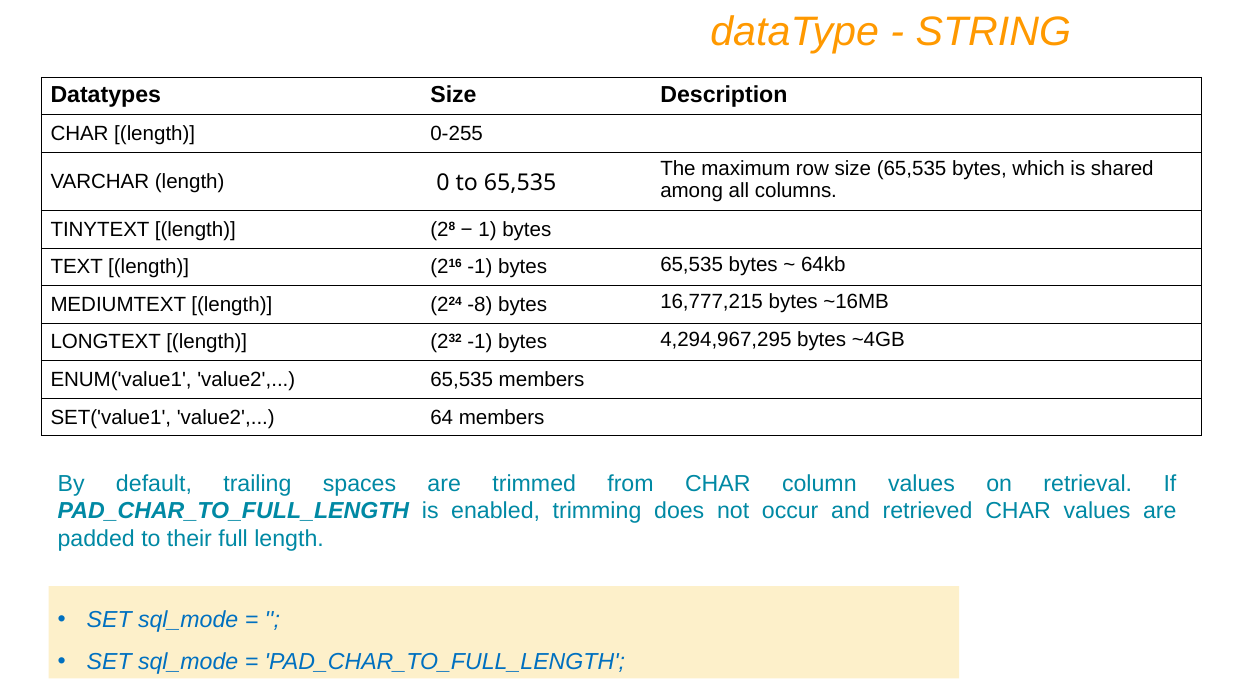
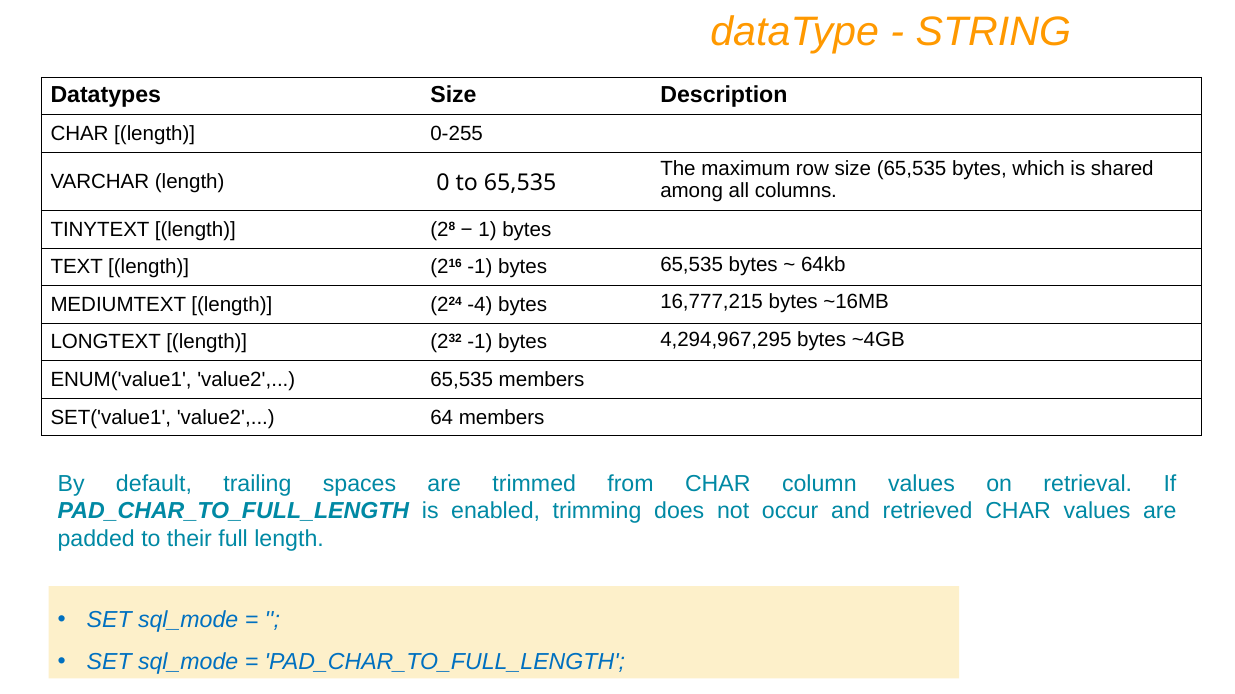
-8: -8 -> -4 (480, 305)
